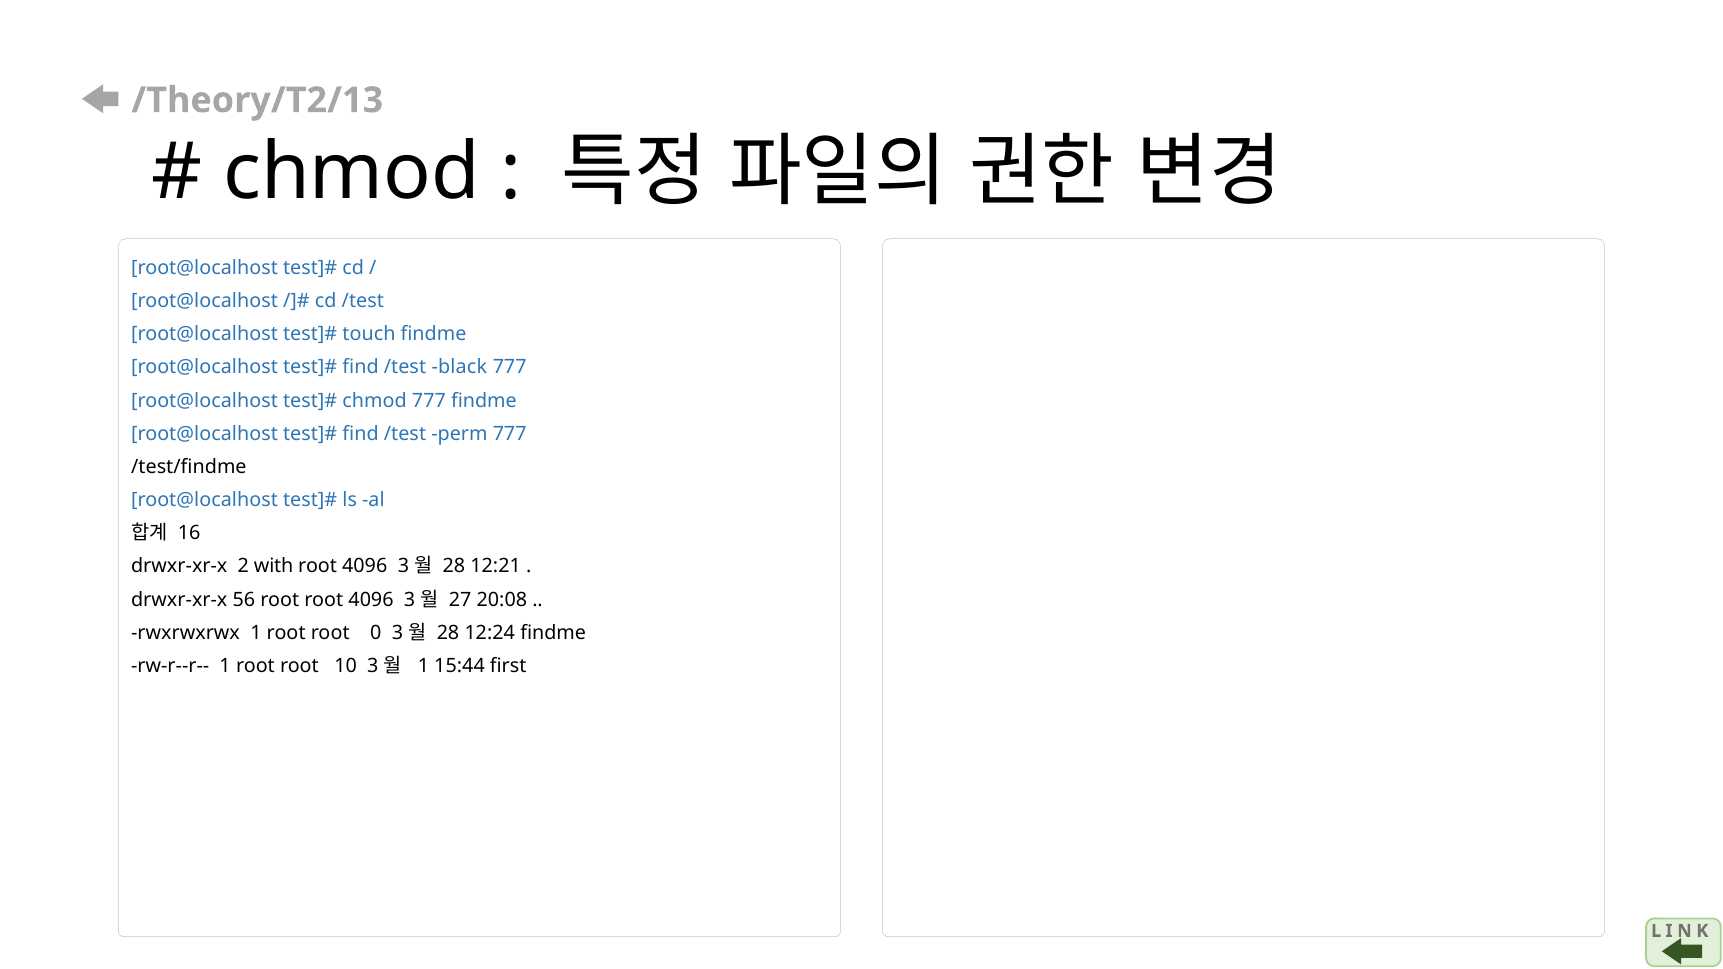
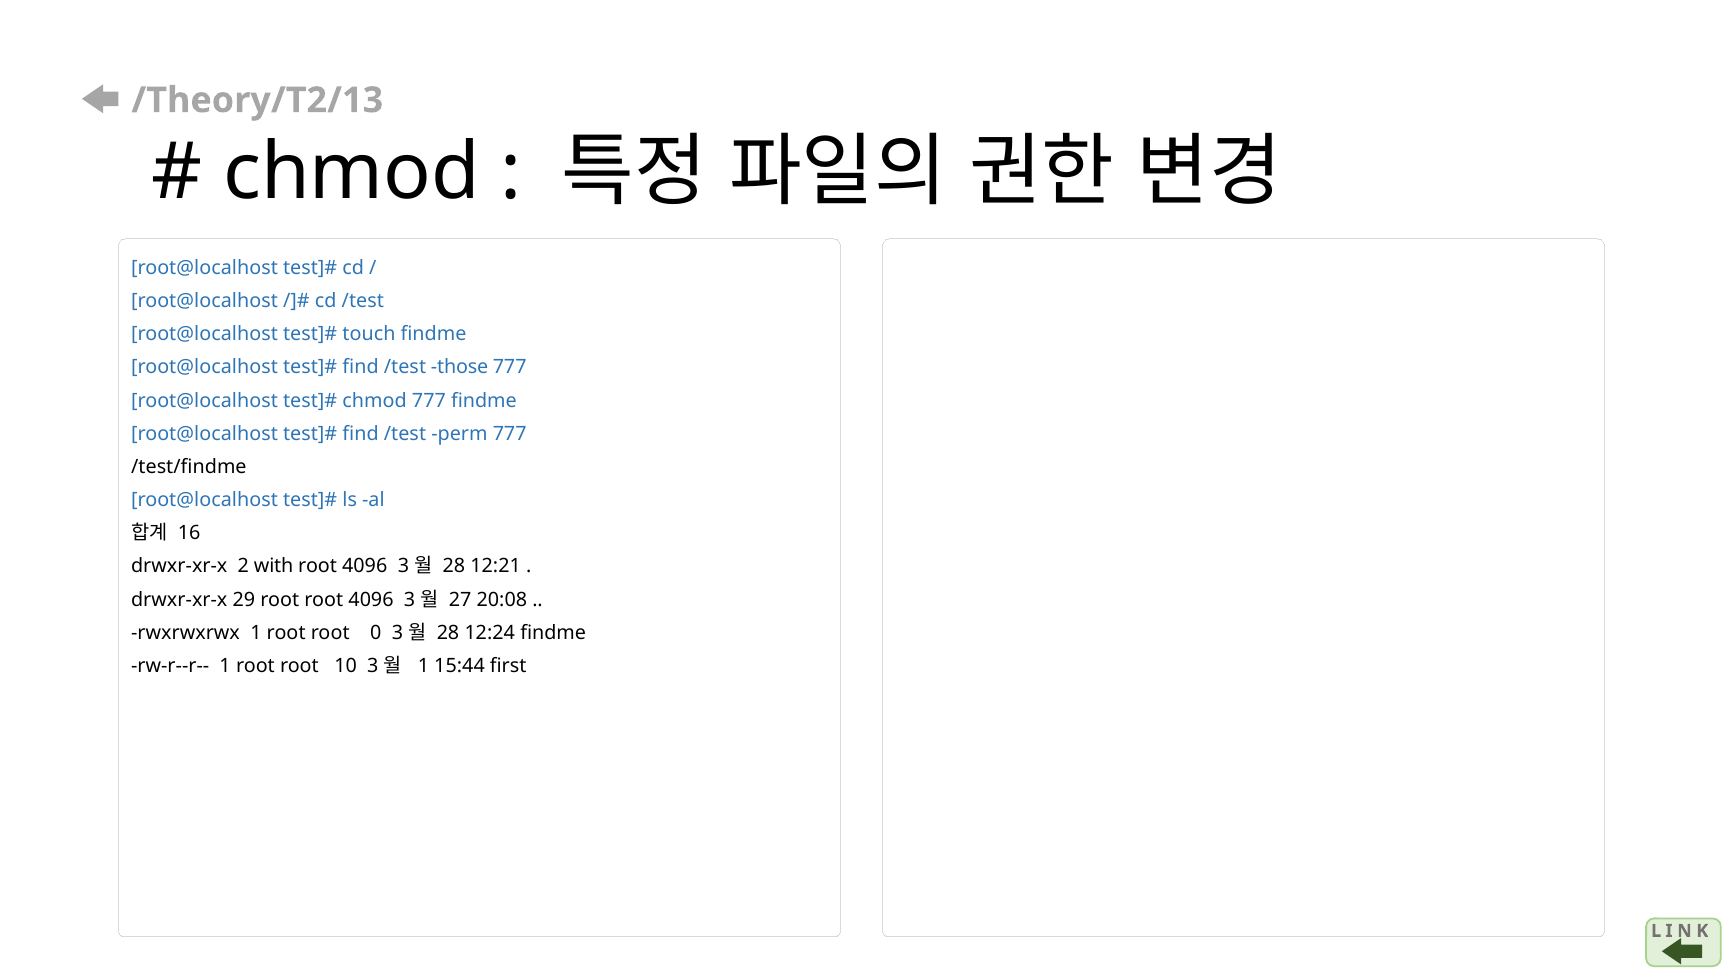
black: black -> those (460, 367)
56: 56 -> 29 (244, 600)
